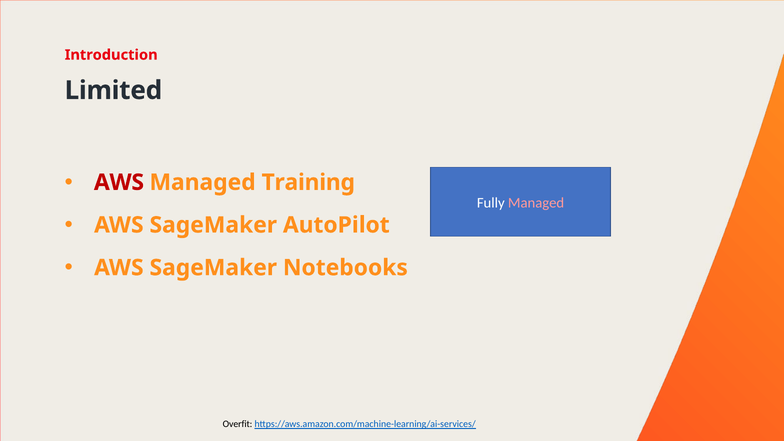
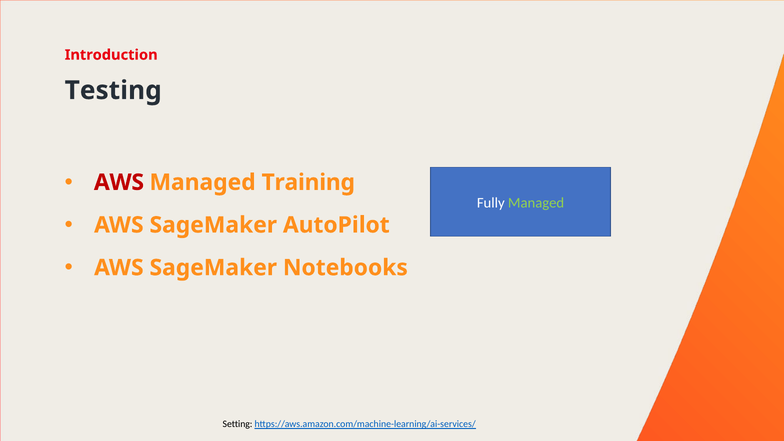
Limited: Limited -> Testing (113, 90)
Managed colour: pink -> light green (536, 203)
Overfit: Overfit -> Setting (238, 424)
